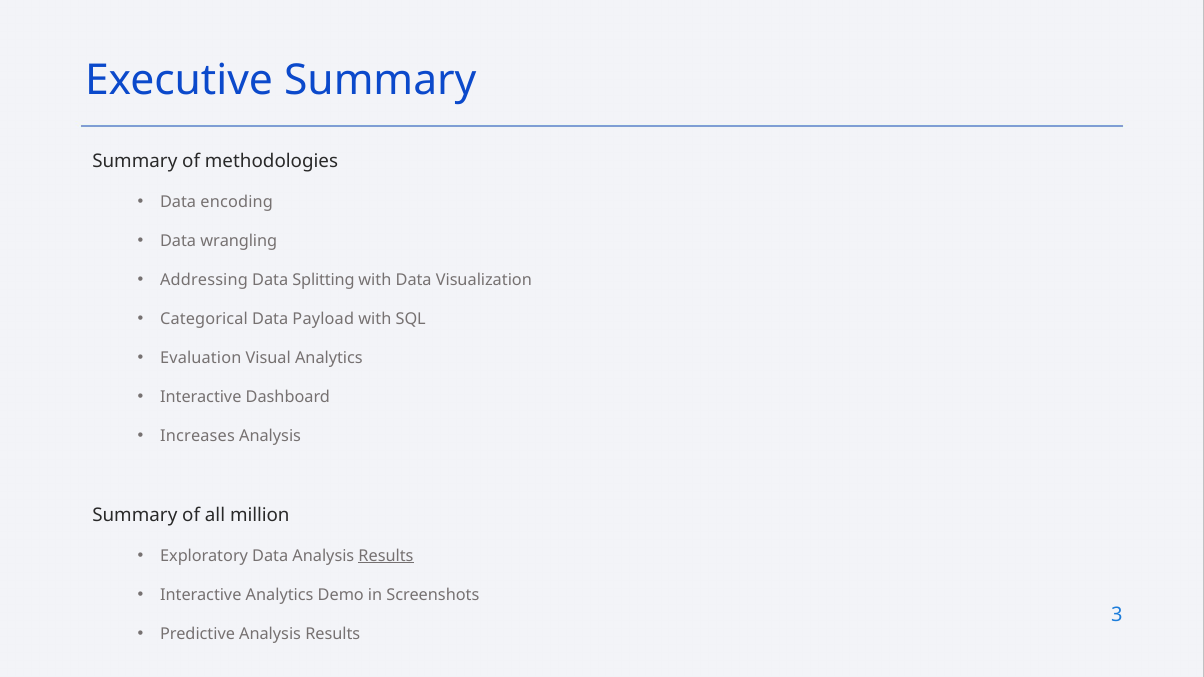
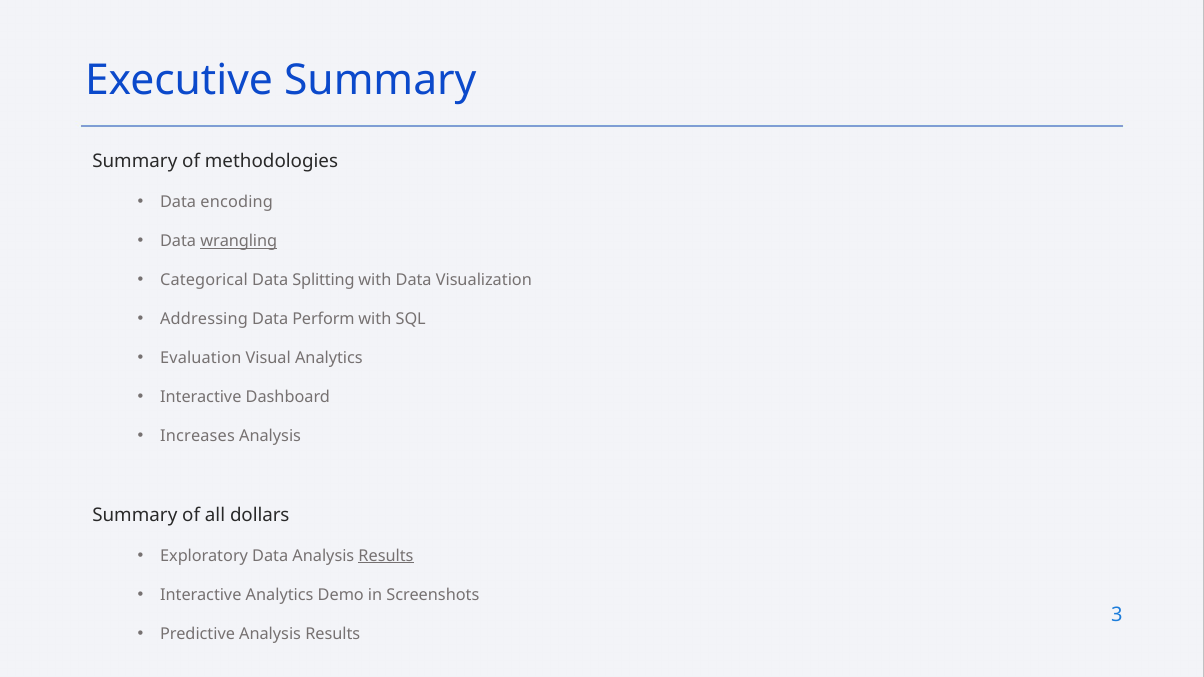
wrangling underline: none -> present (239, 241)
Addressing: Addressing -> Categorical (204, 280)
Categorical: Categorical -> Addressing (204, 319)
Payload: Payload -> Perform (323, 319)
million: million -> dollars (260, 516)
